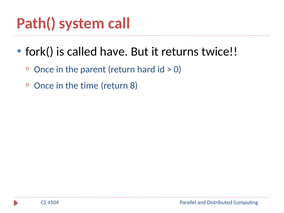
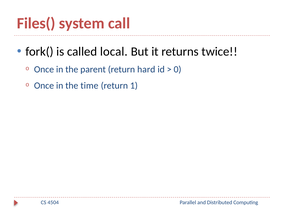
Path(: Path( -> Files( (36, 23)
have: have -> local (114, 52)
8: 8 -> 1 (134, 86)
